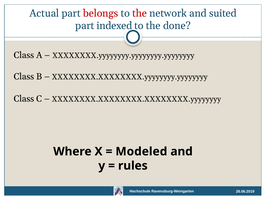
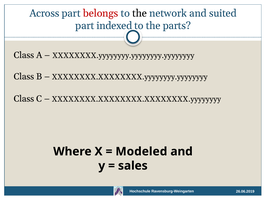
Actual: Actual -> Across (44, 13)
the colour: red -> black (140, 13)
done: done -> parts (177, 26)
rules: rules -> sales (133, 165)
